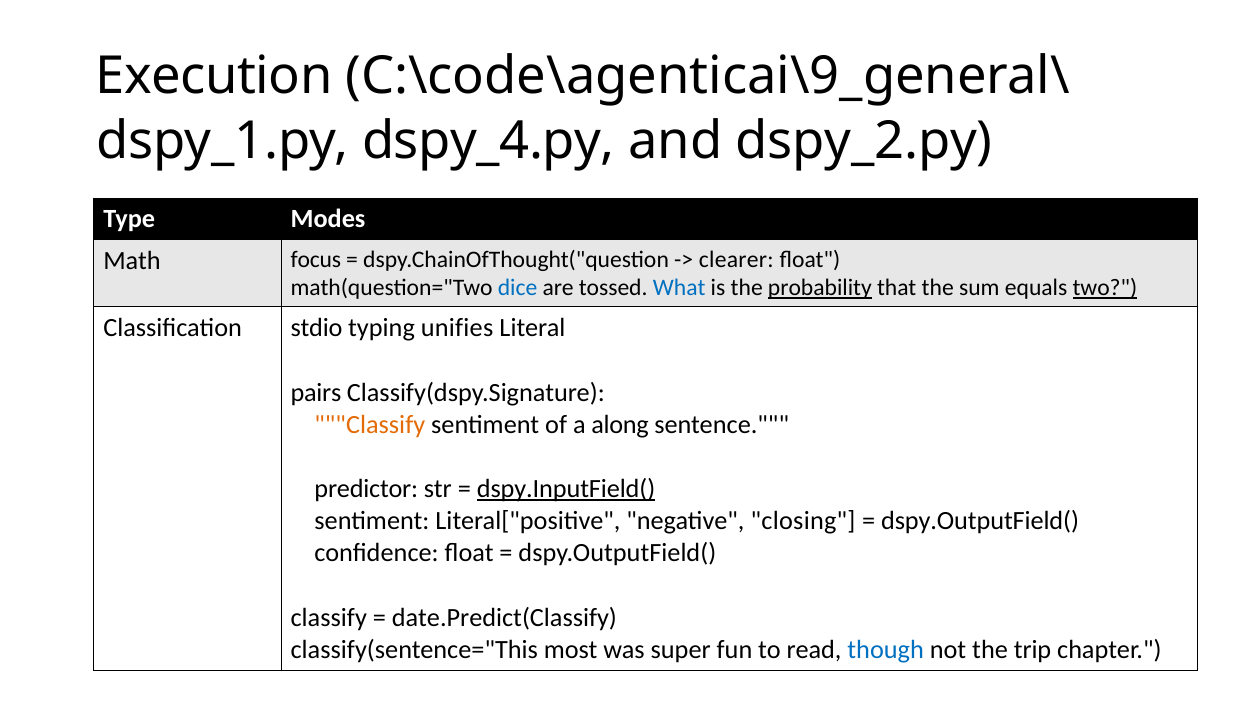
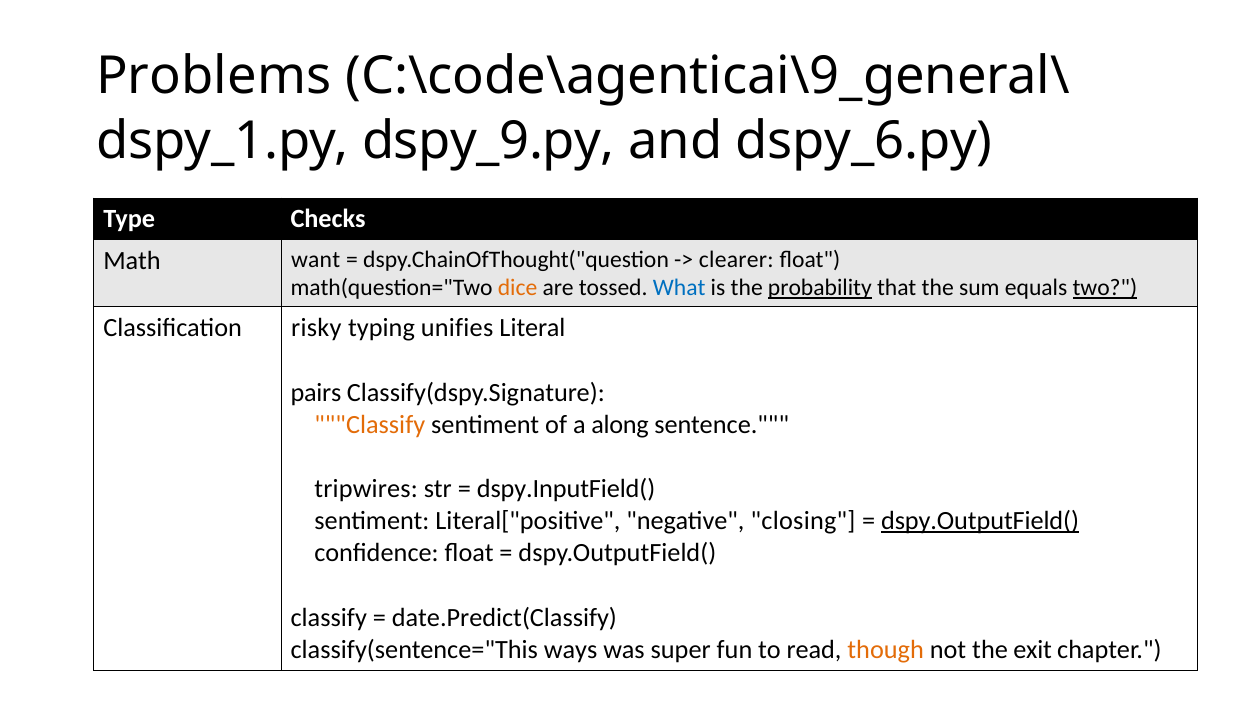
Execution: Execution -> Problems (214, 77)
dspy_4.py: dspy_4.py -> dspy_9.py (489, 141)
dspy_2.py: dspy_2.py -> dspy_6.py (864, 141)
Modes: Modes -> Checks (328, 219)
focus: focus -> want (316, 259)
dice colour: blue -> orange (518, 288)
stdio: stdio -> risky (316, 328)
predictor: predictor -> tripwires (366, 489)
dspy.InputField( underline: present -> none (566, 489)
dspy.OutputField( underline: none -> present (980, 521)
most: most -> ways (571, 649)
though colour: blue -> orange (886, 649)
trip: trip -> exit (1033, 649)
